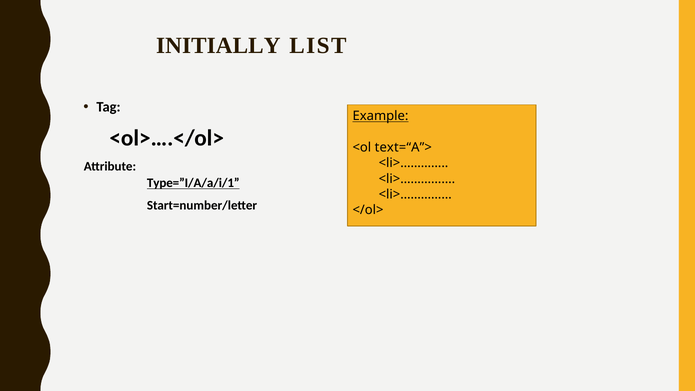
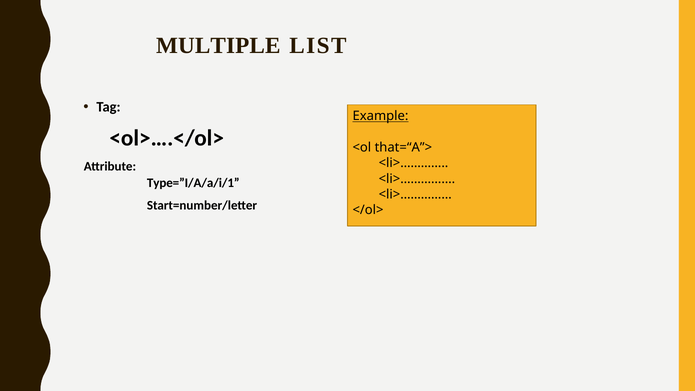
INITIALLY: INITIALLY -> MULTIPLE (218, 46)
text=“A”>: text=“A”> -> that=“A”> (403, 147)
Type=”I/A/a/i/1 underline: present -> none (193, 183)
